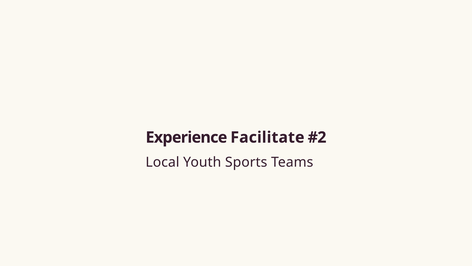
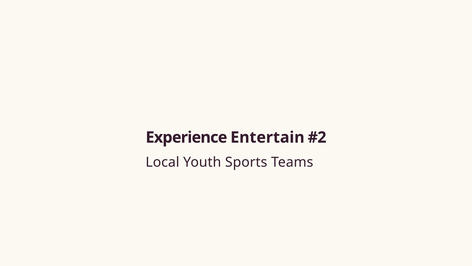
Facilitate: Facilitate -> Entertain (267, 137)
